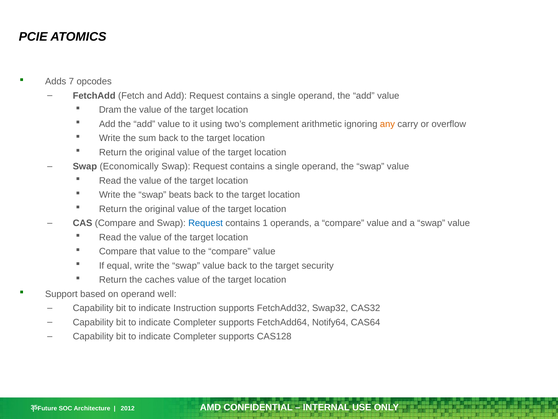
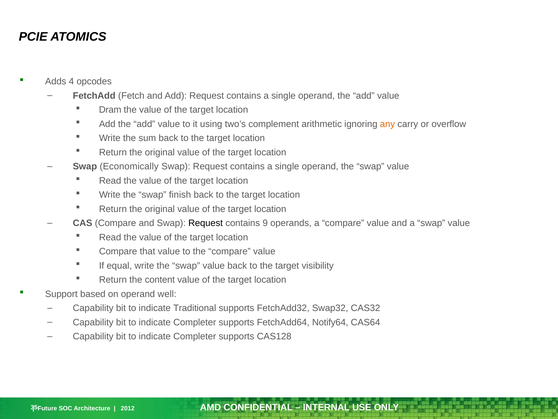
7: 7 -> 4 (71, 81)
beats: beats -> finish (180, 195)
Request colour: blue -> black (206, 223)
1: 1 -> 9 (265, 223)
security: security -> visibility (318, 265)
caches: caches -> content (160, 280)
Instruction: Instruction -> Traditional (195, 308)
